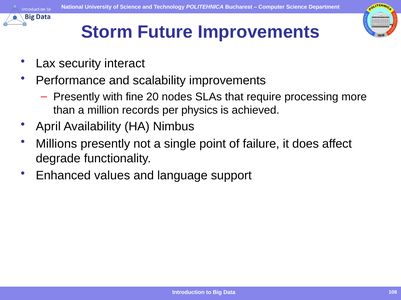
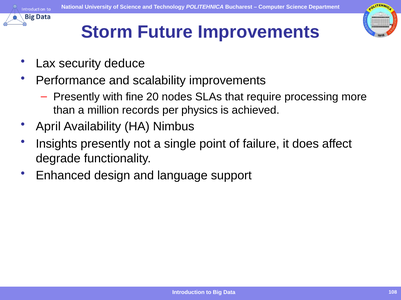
interact: interact -> deduce (125, 64)
Millions: Millions -> Insights (57, 144)
values: values -> design (112, 176)
